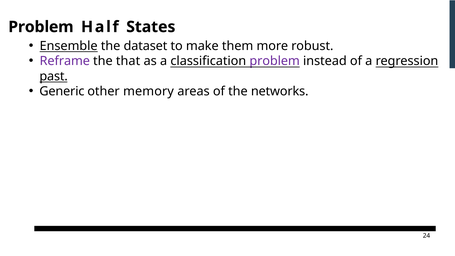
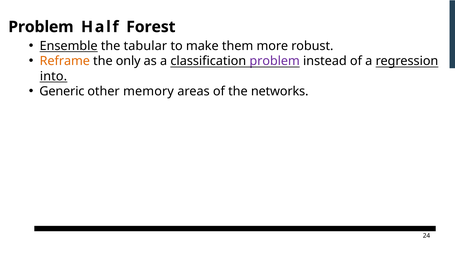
States: States -> Forest (151, 27)
dataset: dataset -> tabular (145, 46)
Reframe colour: purple -> orange (65, 61)
that: that -> only (128, 61)
past: past -> into (53, 76)
